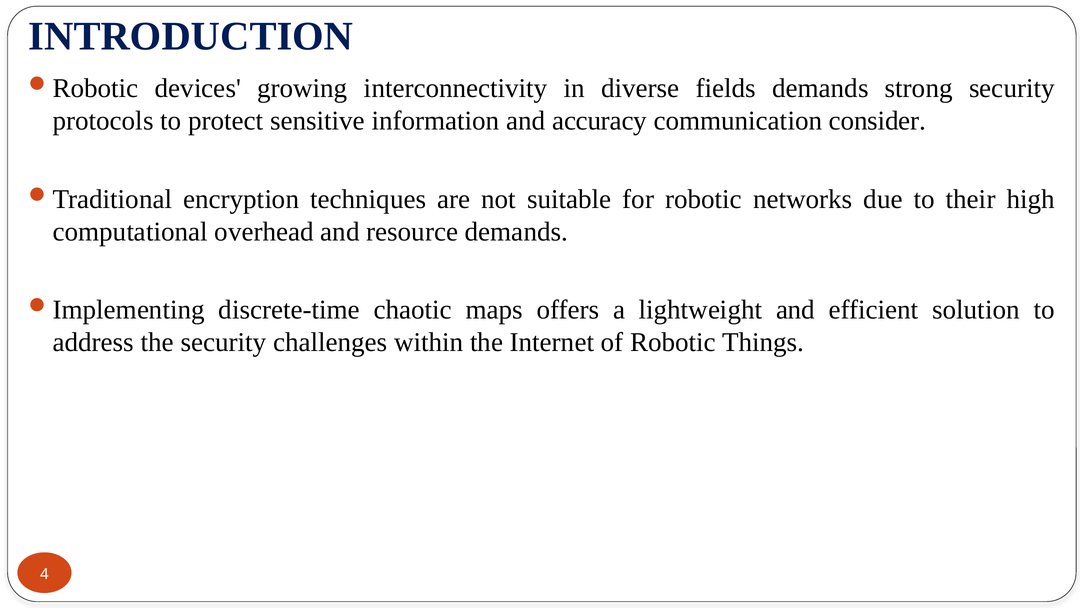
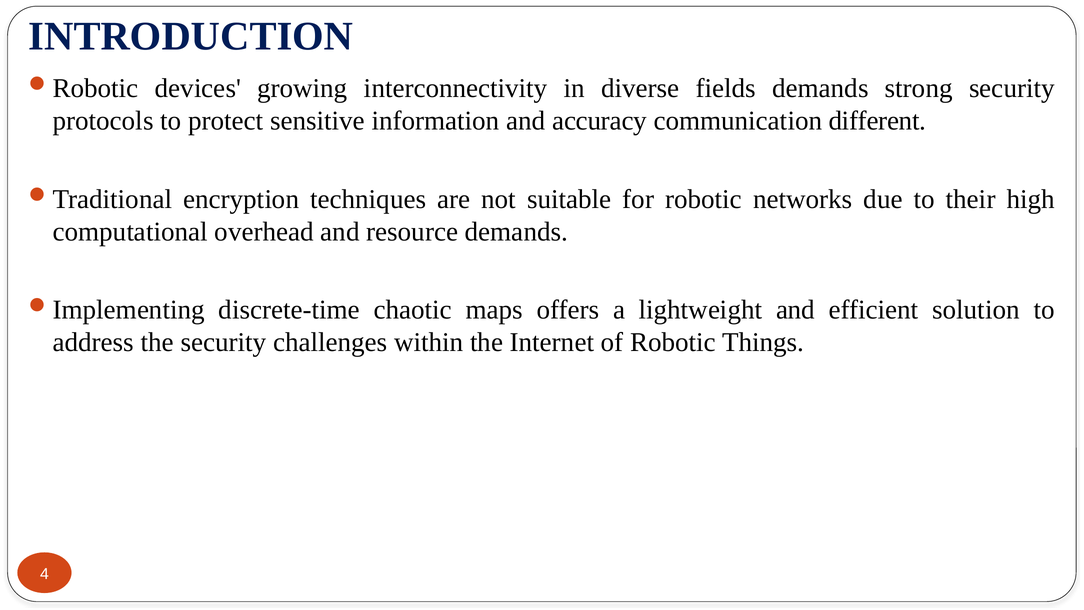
consider: consider -> different (877, 121)
